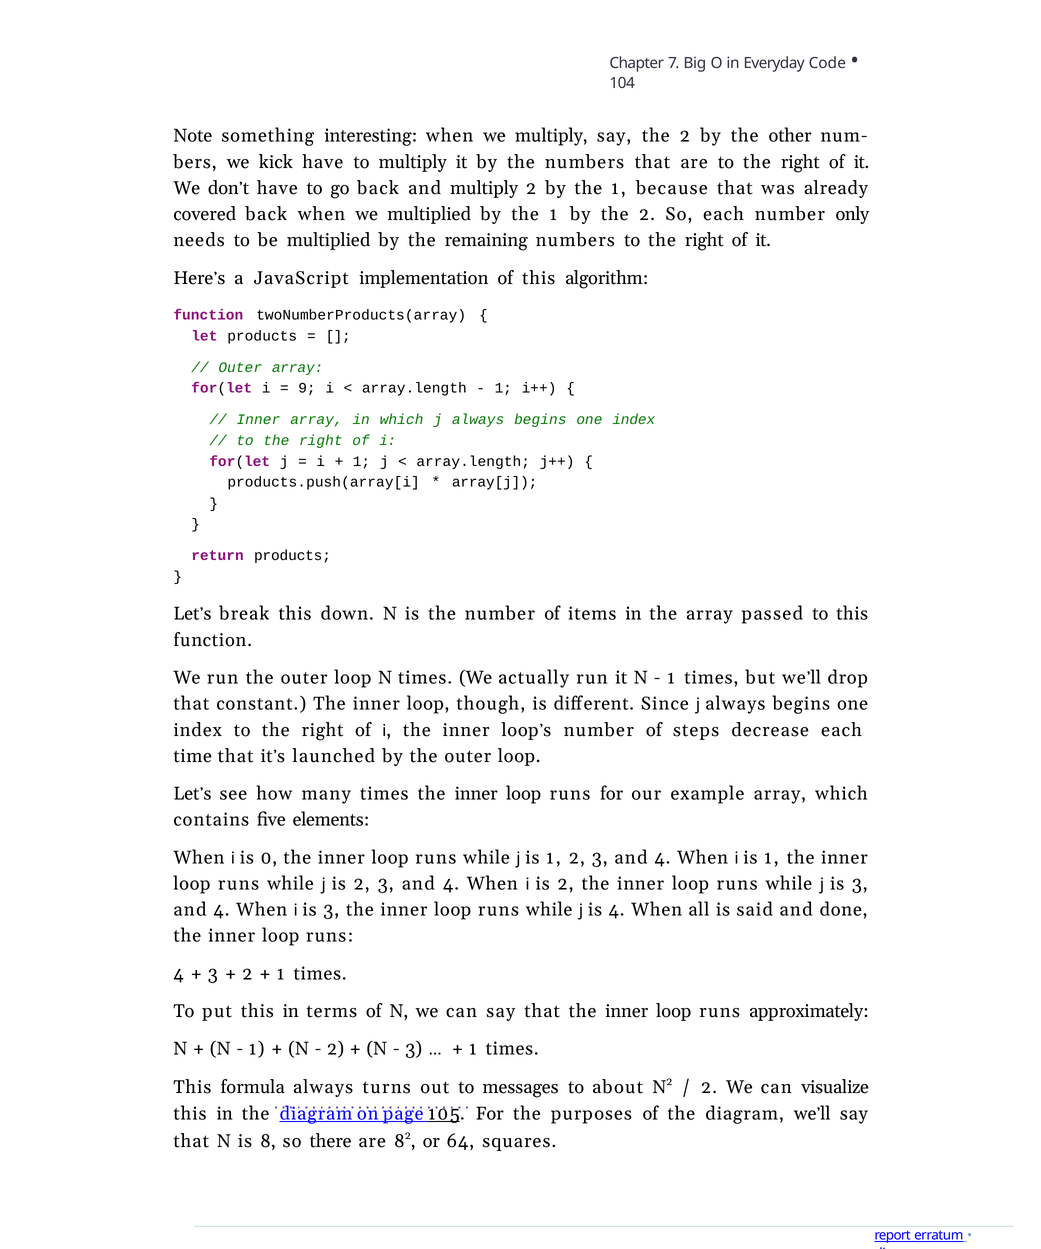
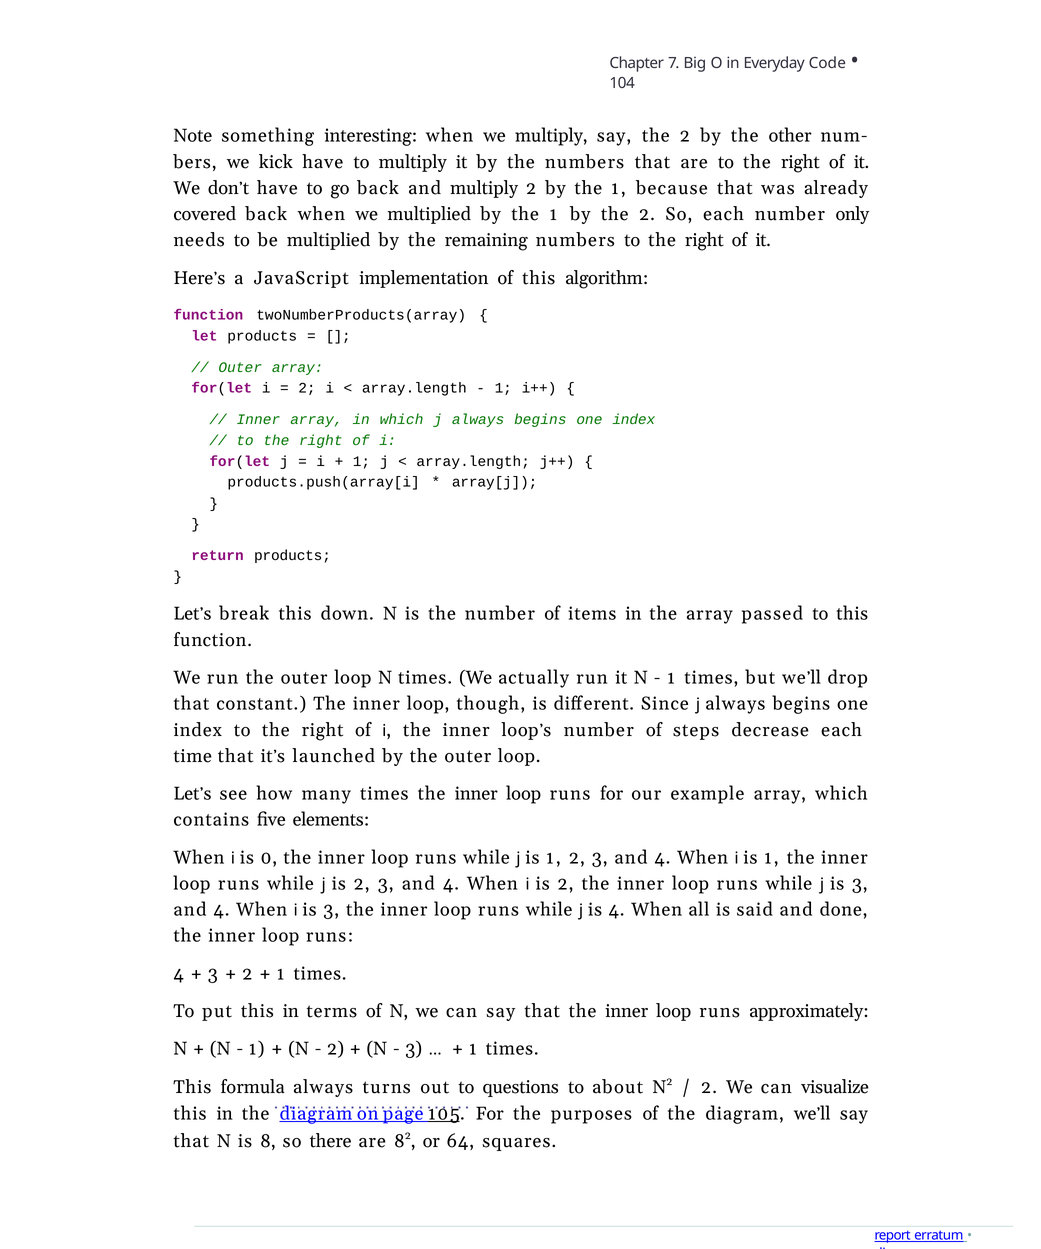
9: 9 -> 2 (307, 388)
messages: messages -> questions (521, 1087)
